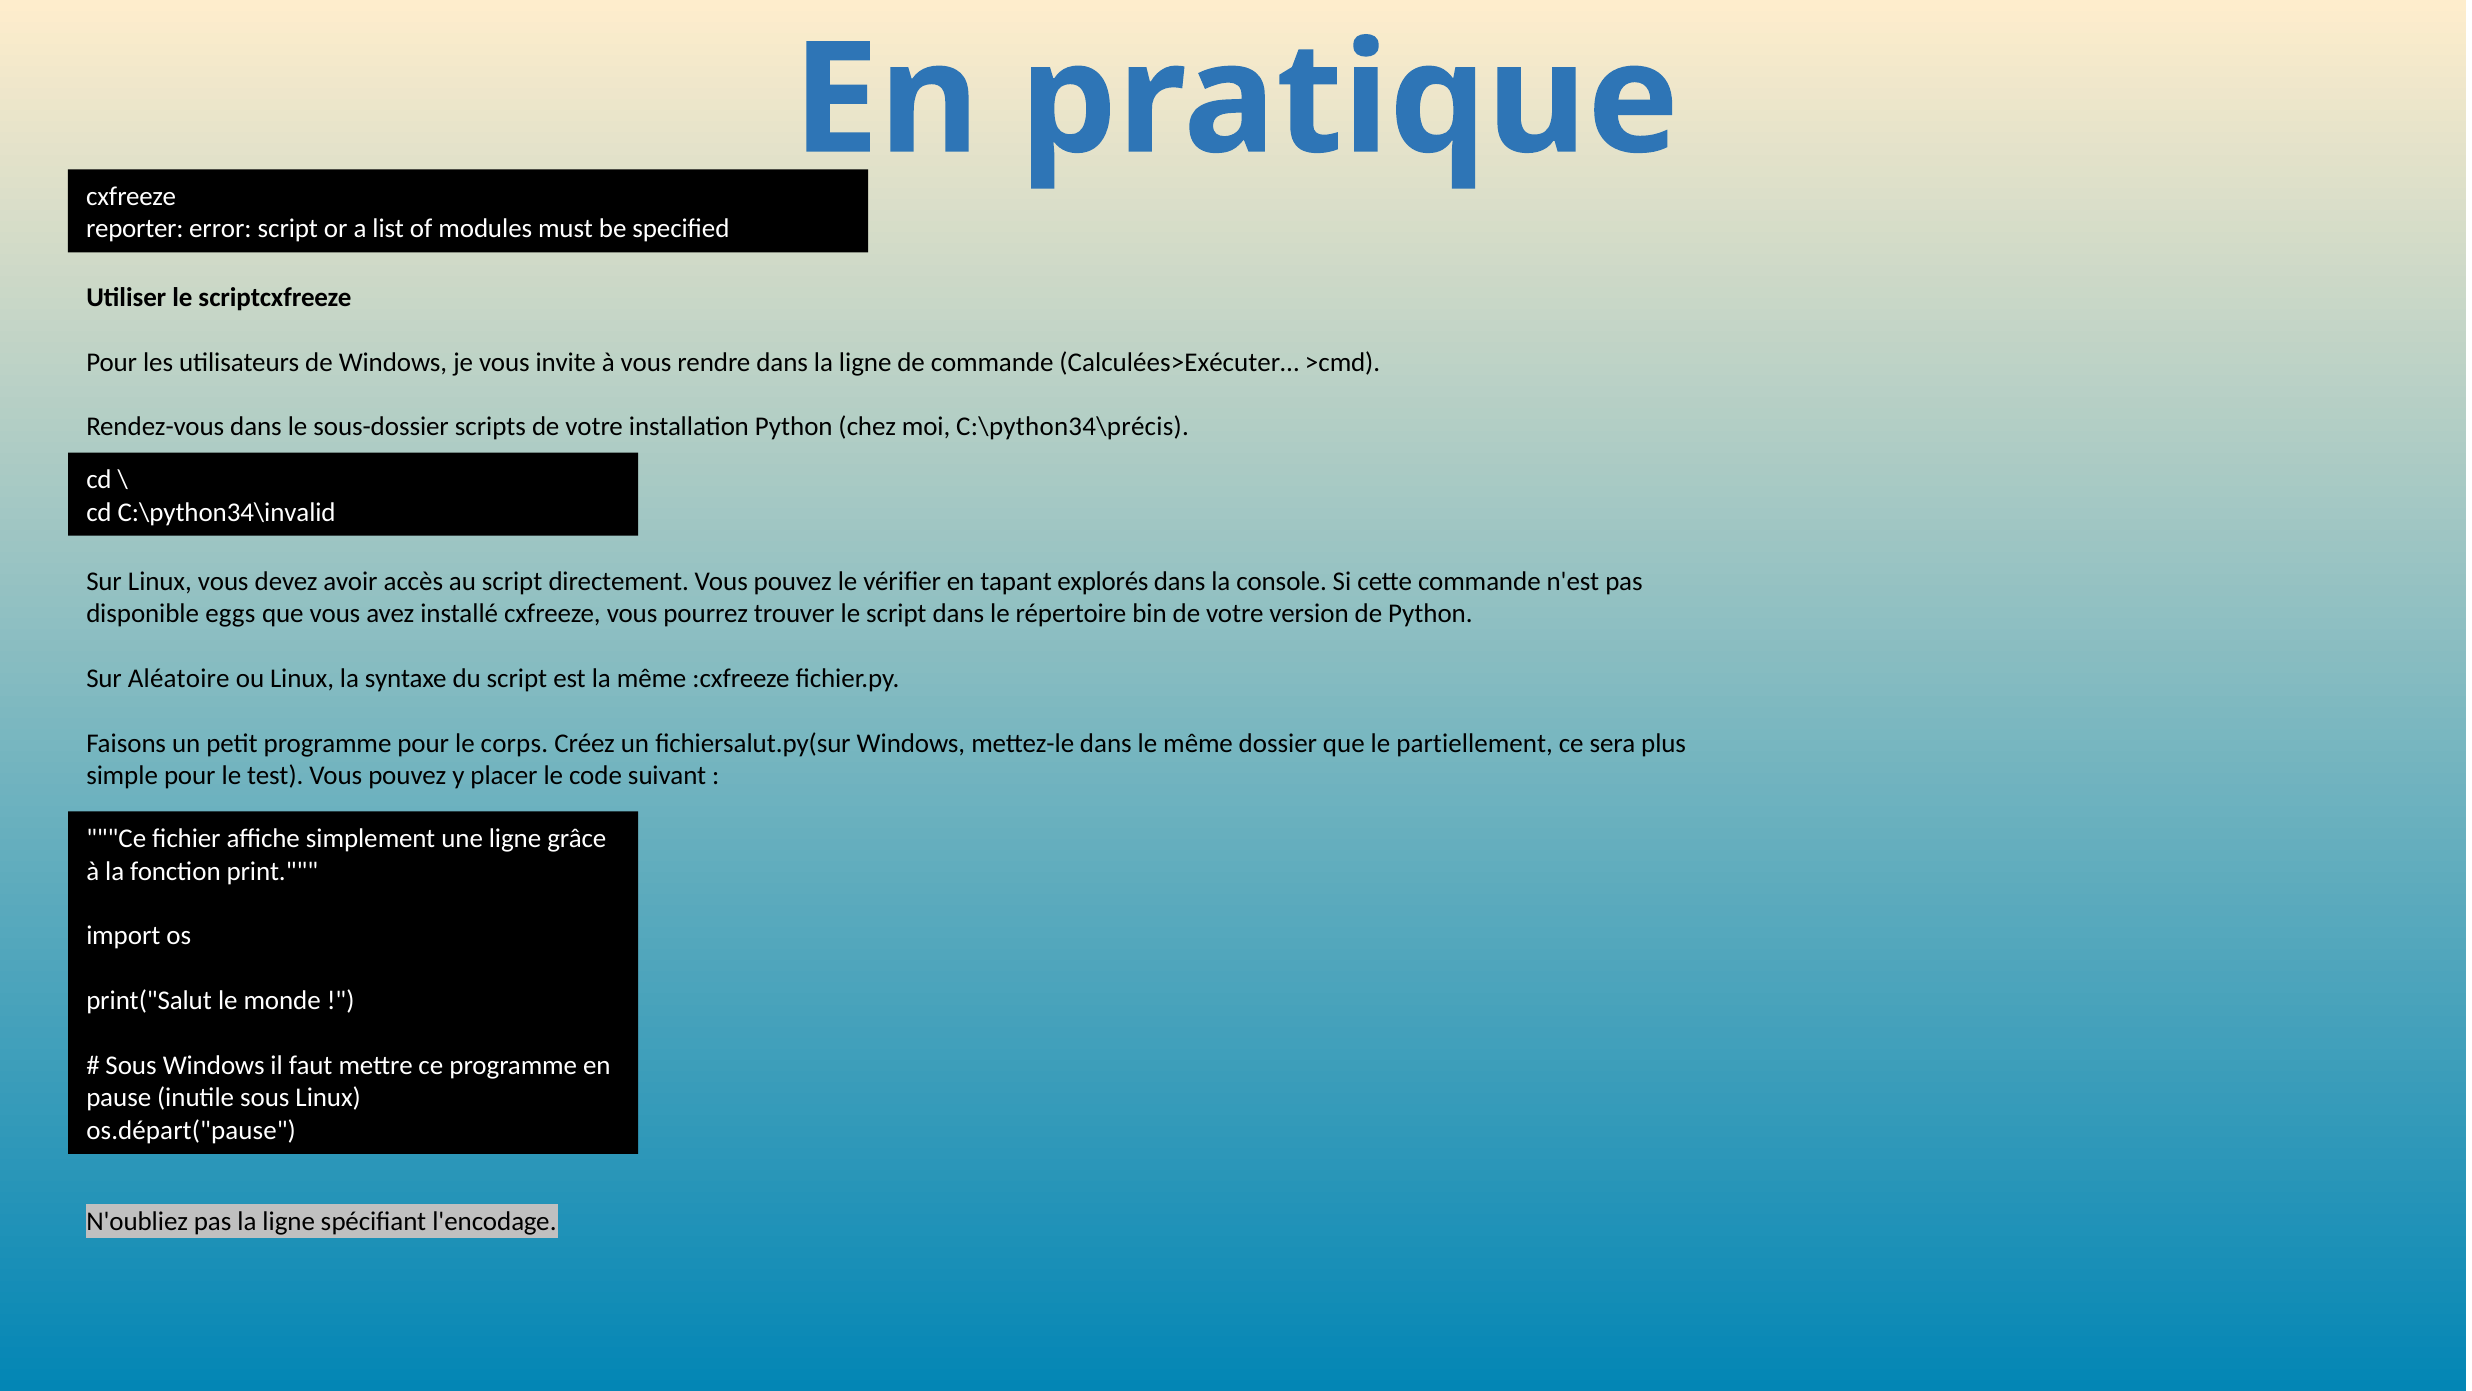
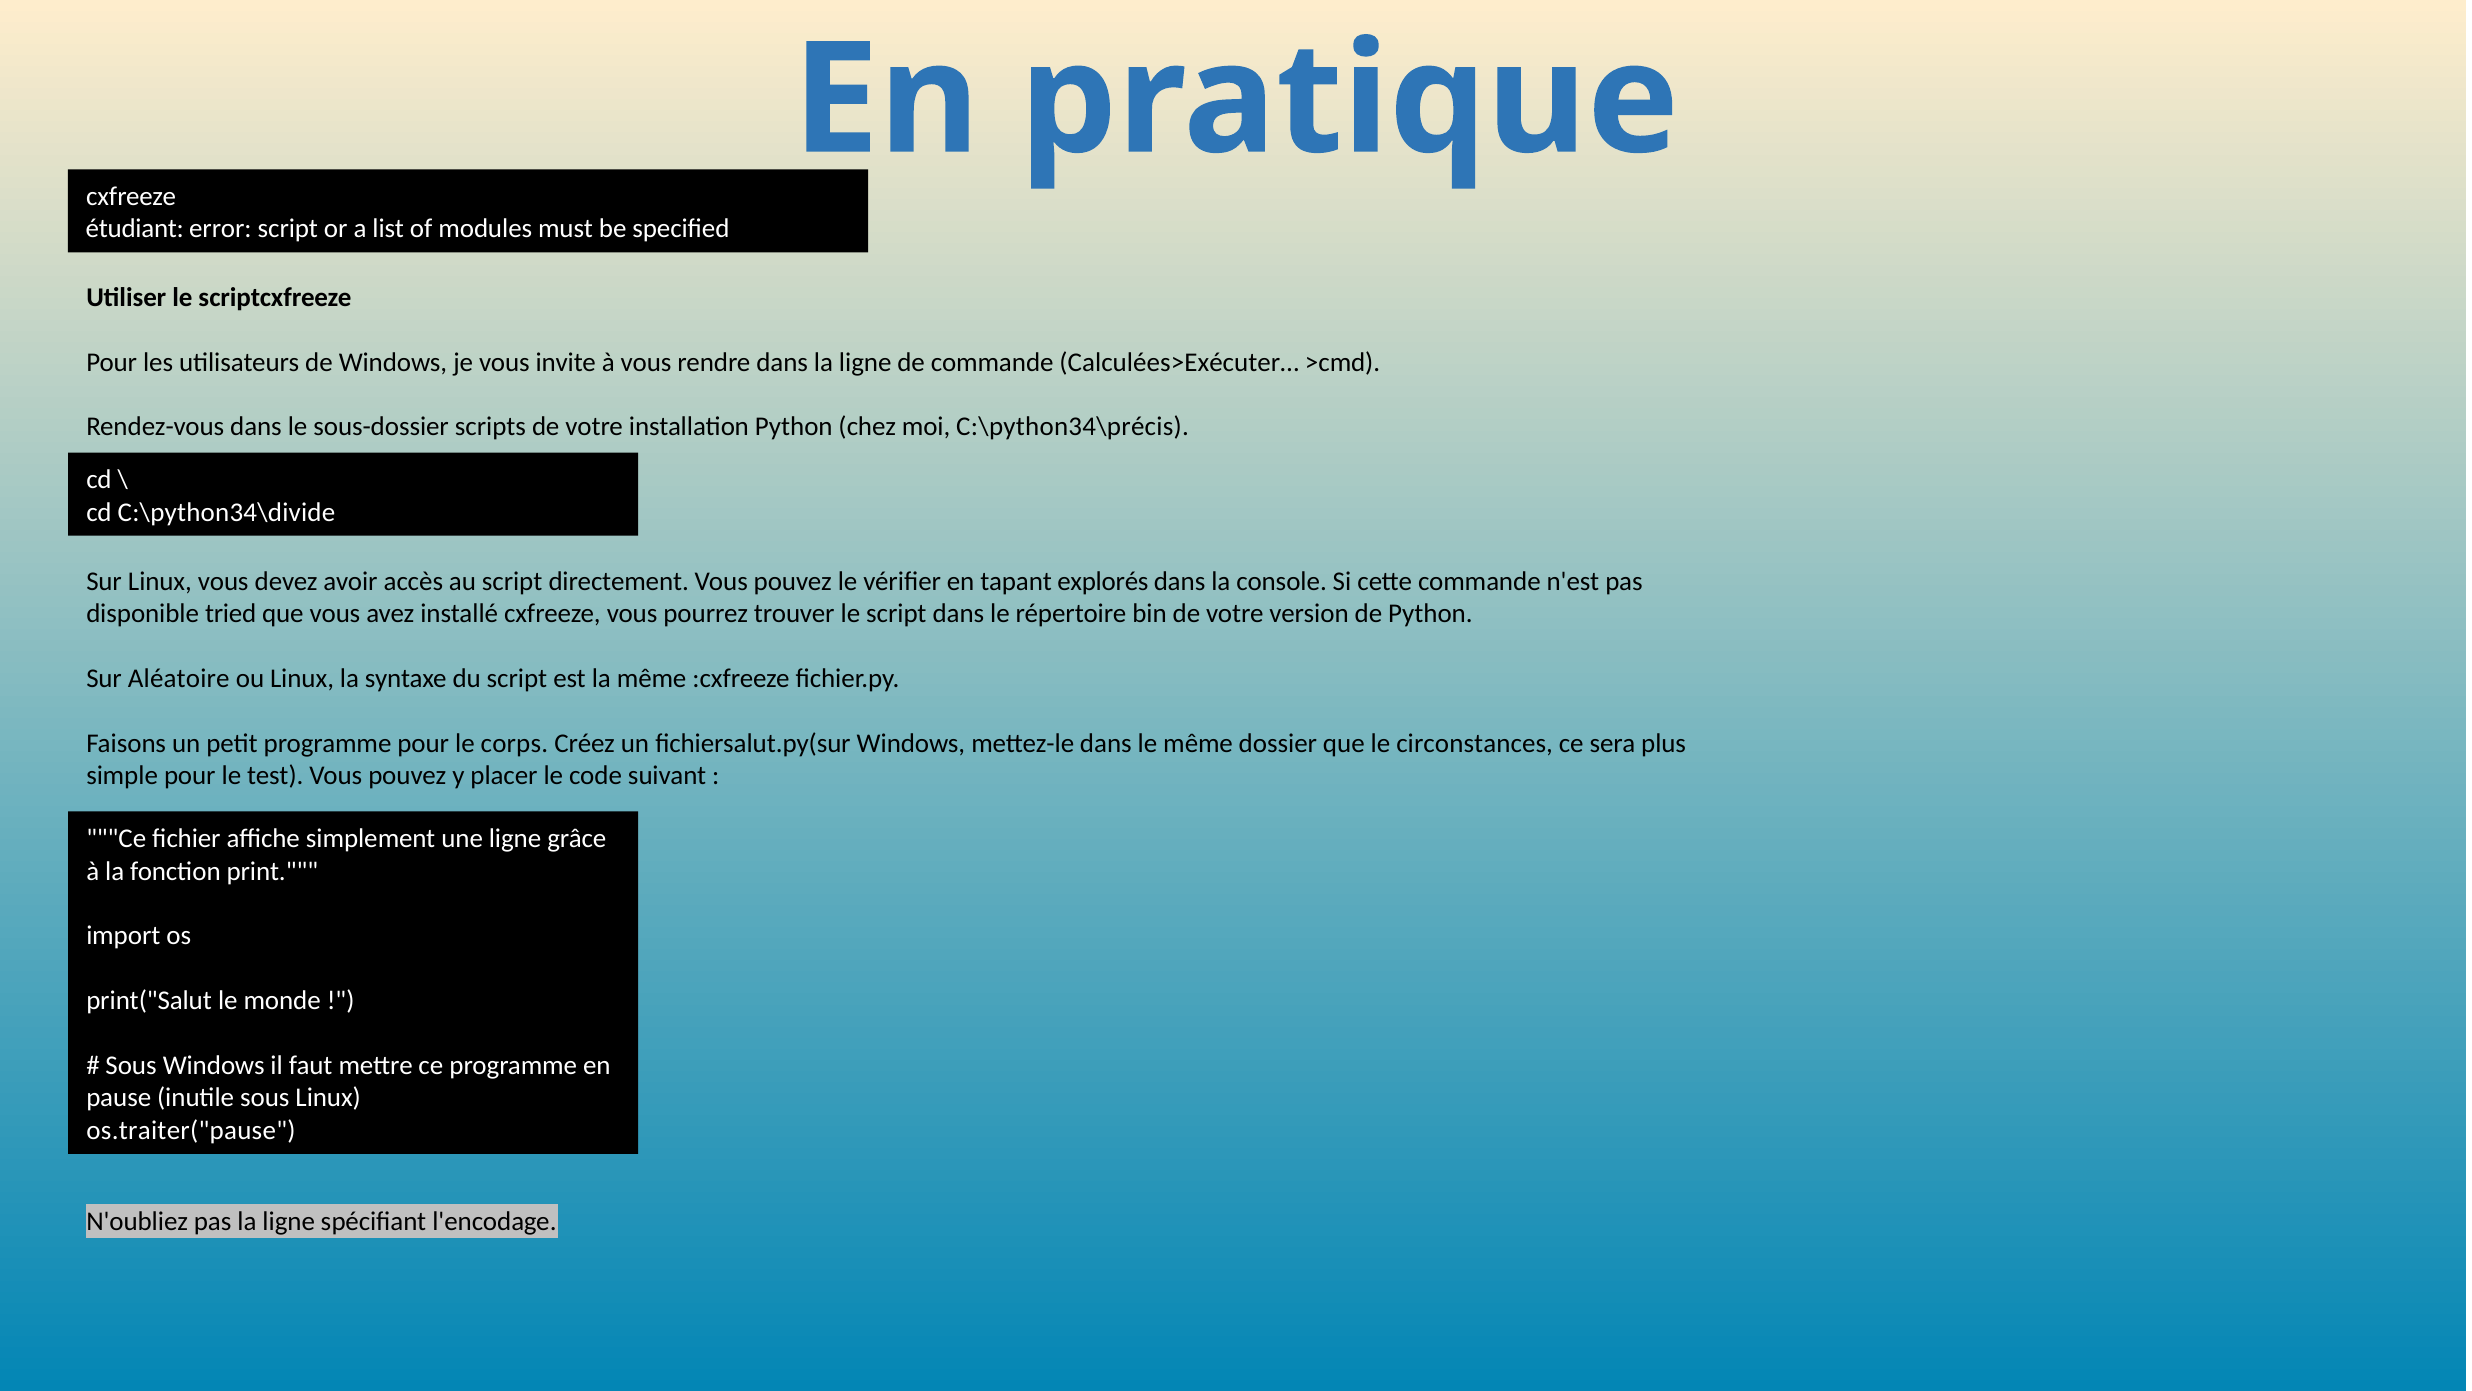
reporter: reporter -> étudiant (135, 229)
C:\python34\invalid: C:\python34\invalid -> C:\python34\divide (226, 512)
eggs: eggs -> tried (231, 614)
partiellement: partiellement -> circonstances (1475, 743)
os.départ("pause: os.départ("pause -> os.traiter("pause (191, 1130)
